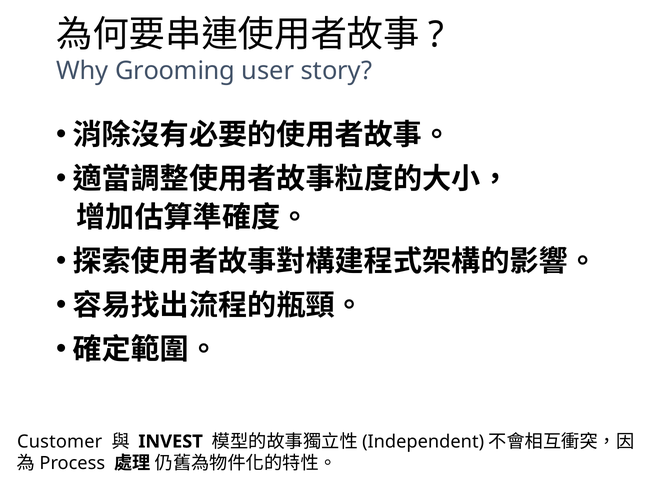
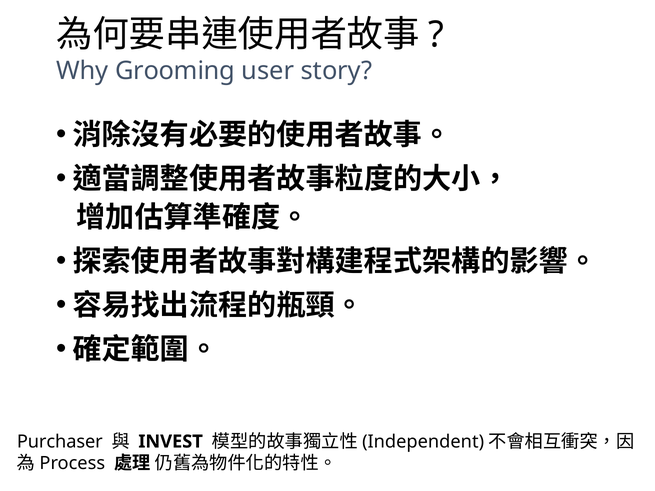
Customer: Customer -> Purchaser (60, 442)
